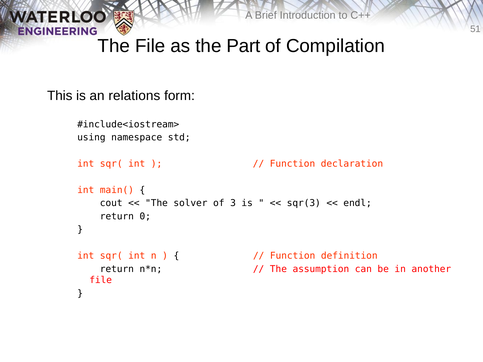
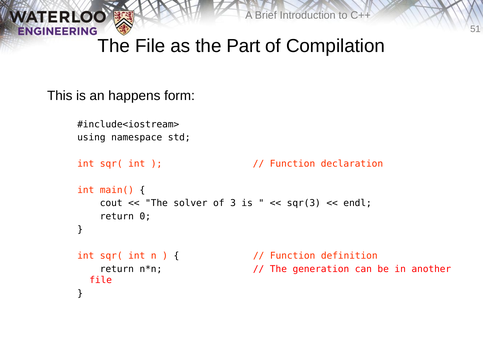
relations: relations -> happens (134, 96)
assumption: assumption -> generation (321, 269)
